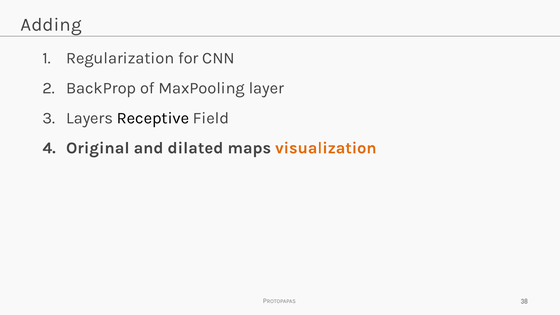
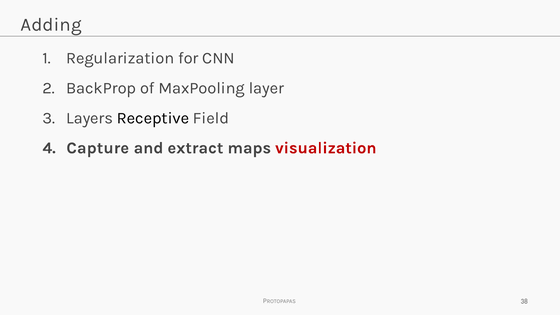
Original: Original -> Capture (98, 148)
dilated: dilated -> extract (195, 148)
visualization colour: orange -> red (326, 148)
